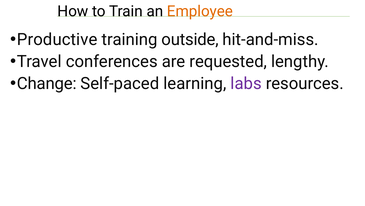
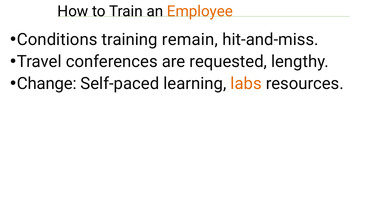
Productive: Productive -> Conditions (57, 39)
outside: outside -> remain (190, 39)
labs colour: purple -> orange (246, 83)
